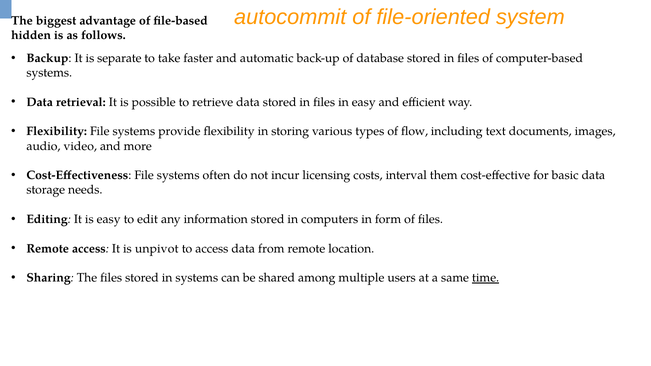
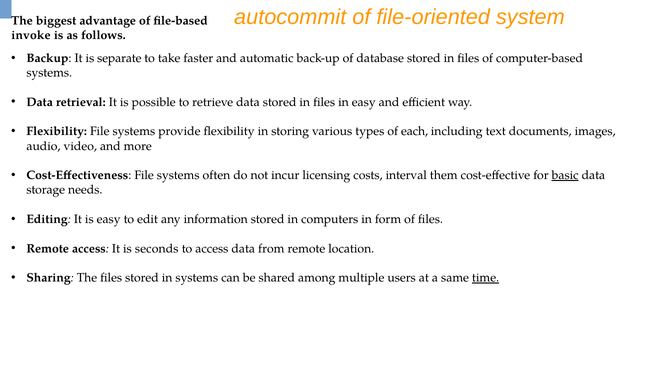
hidden: hidden -> invoke (31, 35)
flow: flow -> each (415, 131)
basic underline: none -> present (565, 175)
unpivot: unpivot -> seconds (157, 249)
